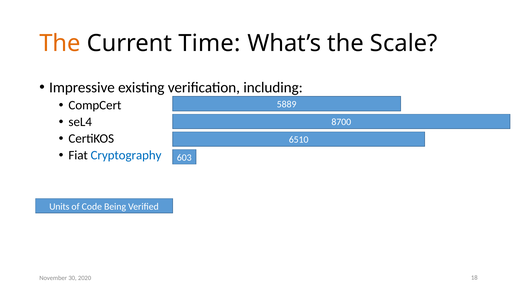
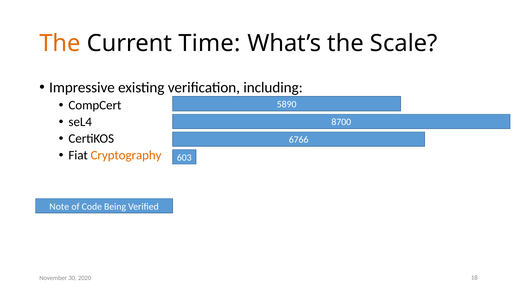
5889: 5889 -> 5890 (287, 104)
6510: 6510 -> 6766 (299, 140)
Cryptography colour: blue -> orange (126, 155)
Units: Units -> Note (59, 206)
